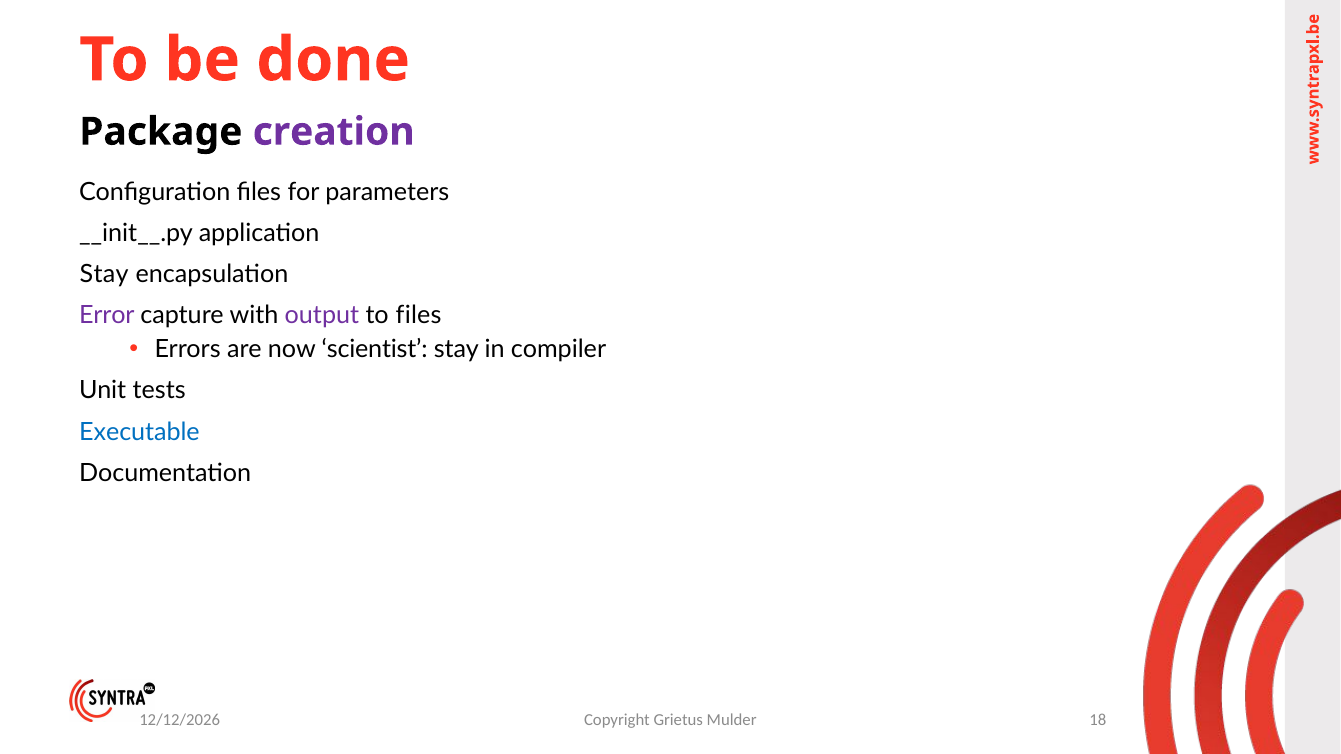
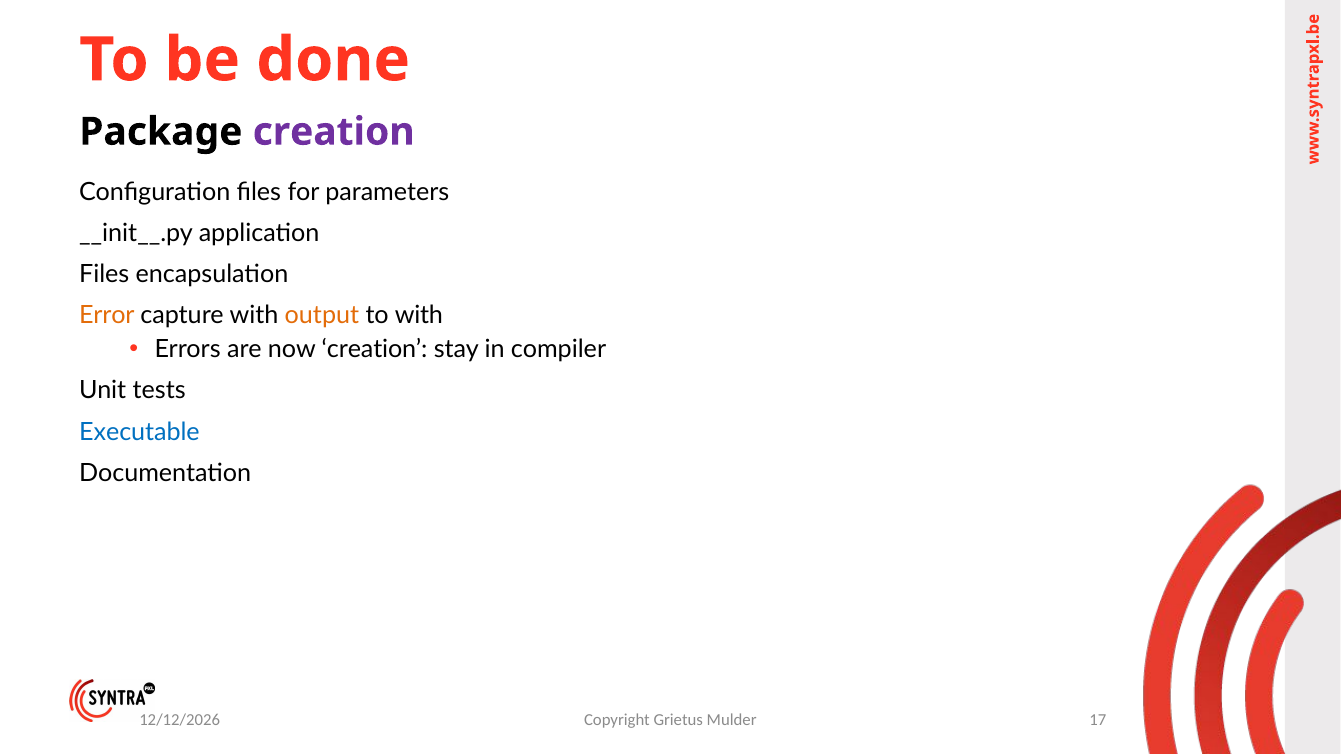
Stay: Stay -> Files (104, 274)
Error colour: purple -> orange (107, 315)
output colour: purple -> orange (322, 315)
to files: files -> with (419, 315)
now scientist: scientist -> creation (375, 350)
18: 18 -> 17 (1098, 720)
